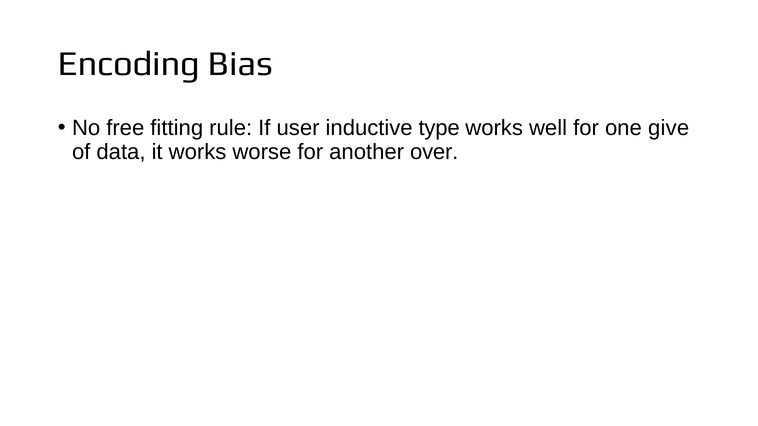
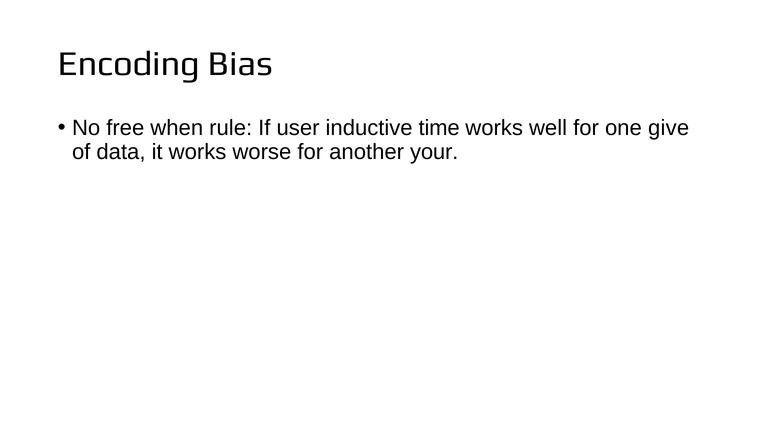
fitting: fitting -> when (177, 128)
type: type -> time (439, 128)
over: over -> your (434, 152)
